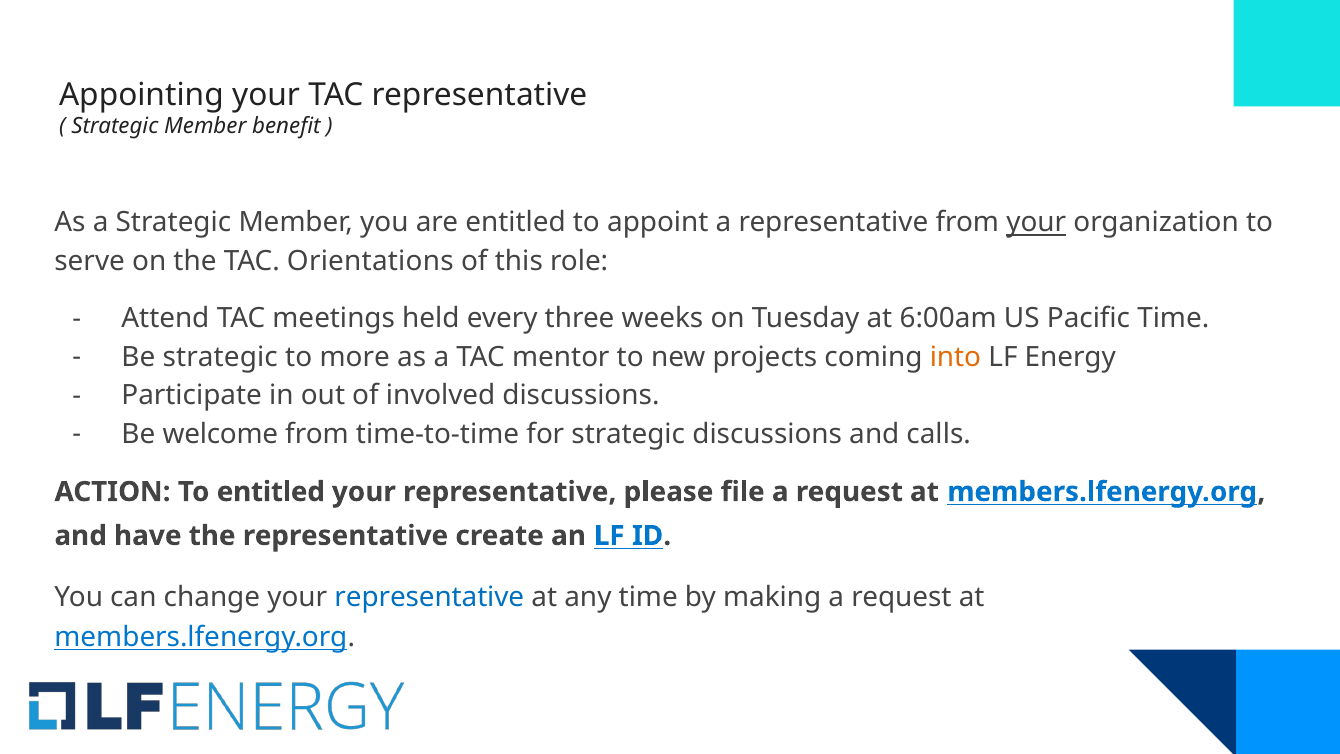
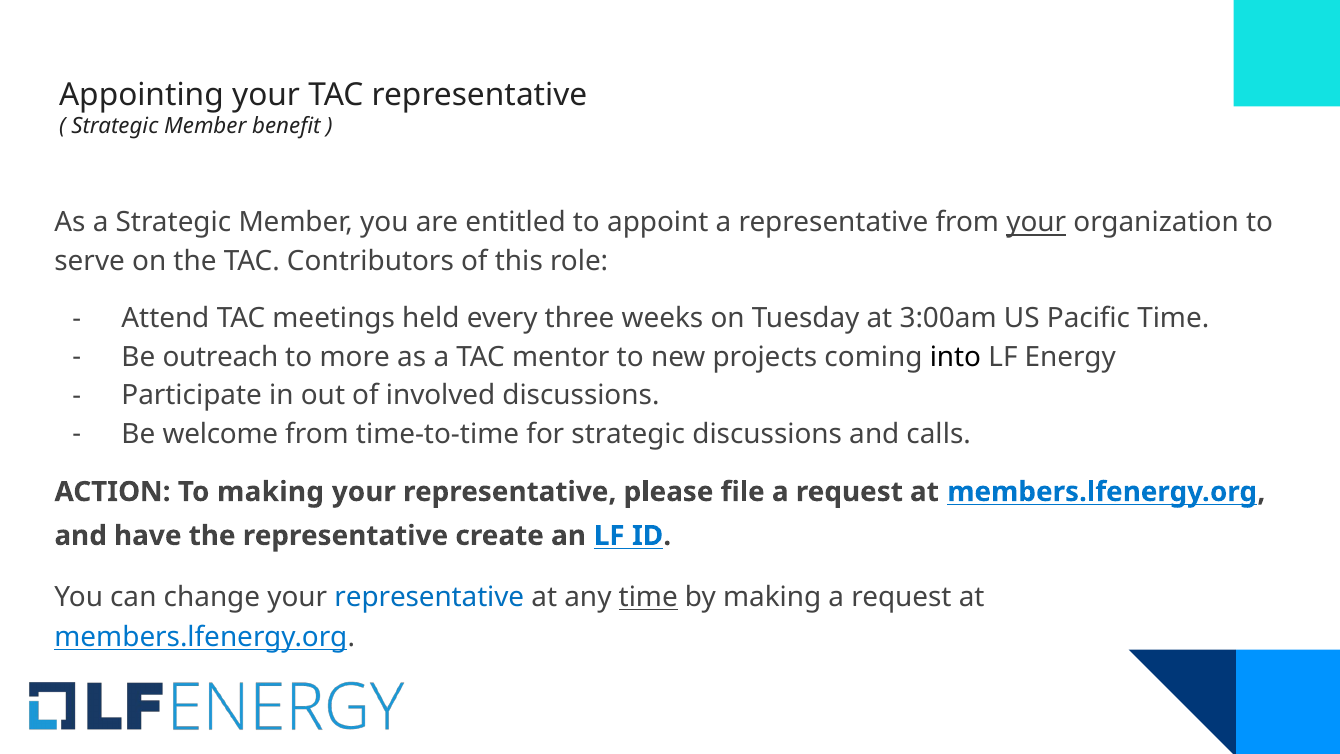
Orientations: Orientations -> Contributors (370, 261)
6:00am: 6:00am -> 3:00am (948, 318)
Be strategic: strategic -> outreach (220, 357)
into colour: orange -> black (955, 357)
To entitled: entitled -> making (271, 492)
time underline: none -> present (648, 597)
